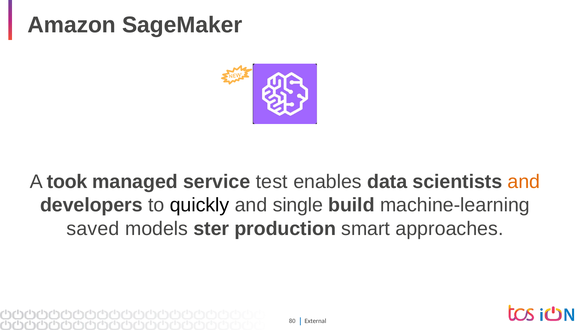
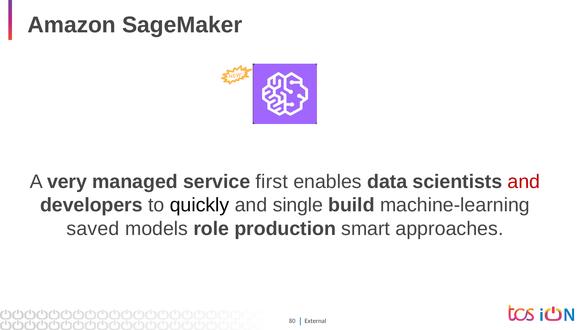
took: took -> very (67, 181)
test: test -> first (272, 181)
and colour: orange -> red (524, 181)
ster: ster -> role (211, 228)
